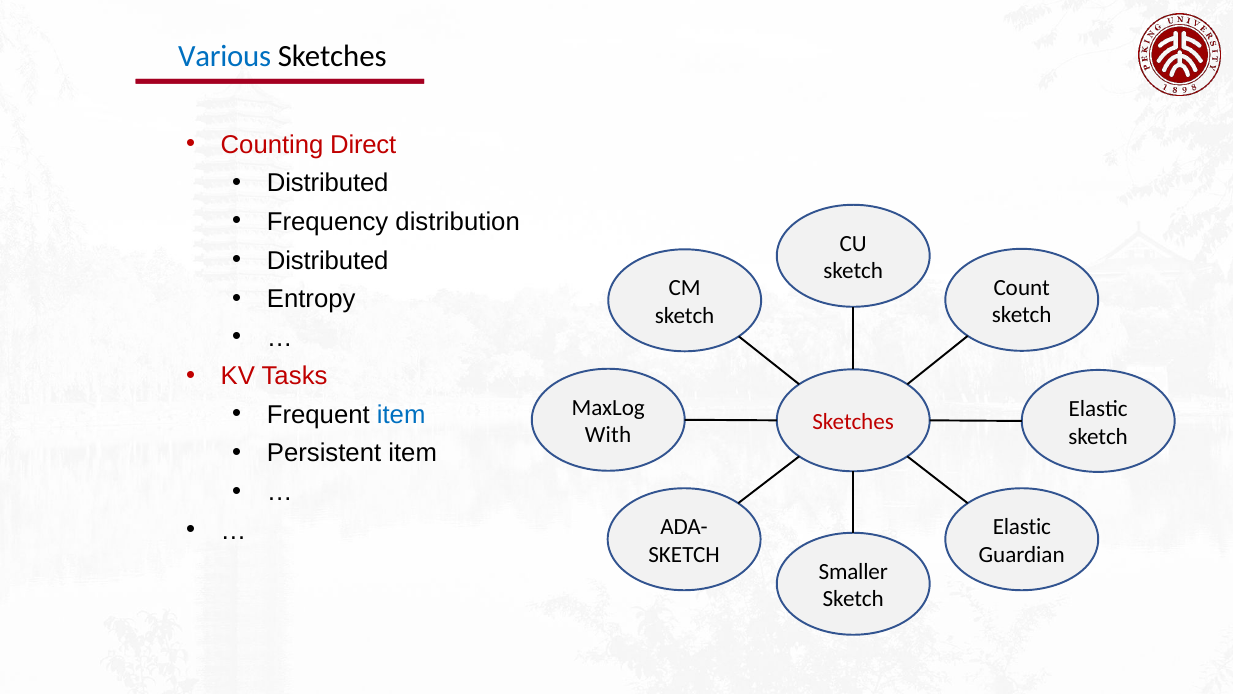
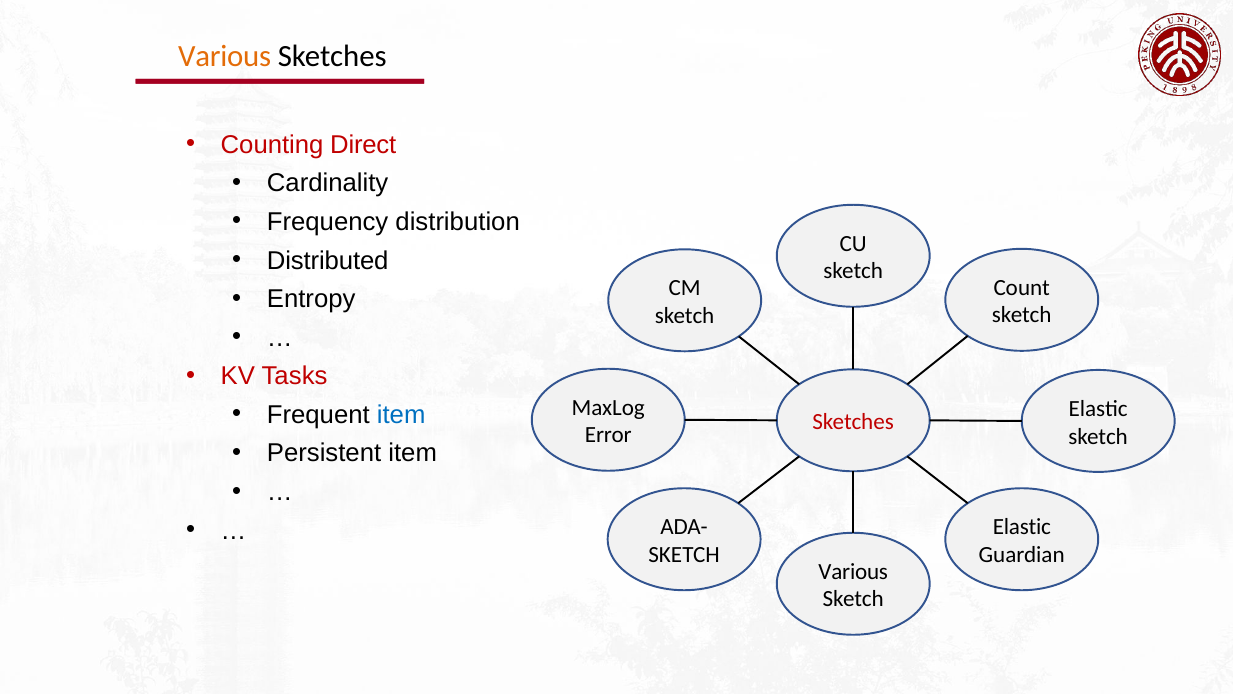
Various colour: blue -> orange (225, 56)
Distributed: Distributed -> Cardinality (328, 183)
With: With -> Error (608, 435)
Smaller: Smaller -> Various (853, 571)
